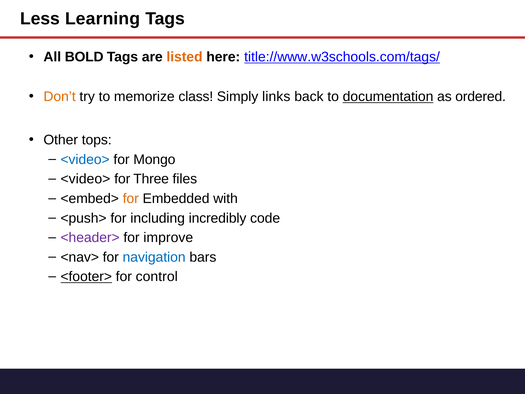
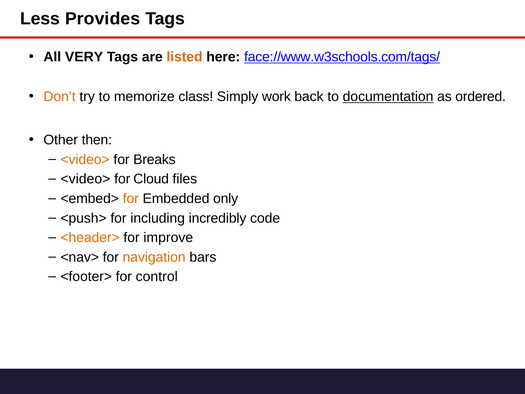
Learning: Learning -> Provides (103, 19)
BOLD: BOLD -> VERY (84, 57)
title://www.w3schools.com/tags/: title://www.w3schools.com/tags/ -> face://www.w3schools.com/tags/ (342, 57)
links: links -> work (276, 97)
tops: tops -> then (97, 140)
<video> colour: blue -> orange (85, 159)
Mongo: Mongo -> Breaks (154, 159)
Three: Three -> Cloud (151, 179)
with: with -> only (226, 198)
<header> colour: purple -> orange (90, 237)
navigation colour: blue -> orange (154, 257)
<footer> underline: present -> none (86, 277)
